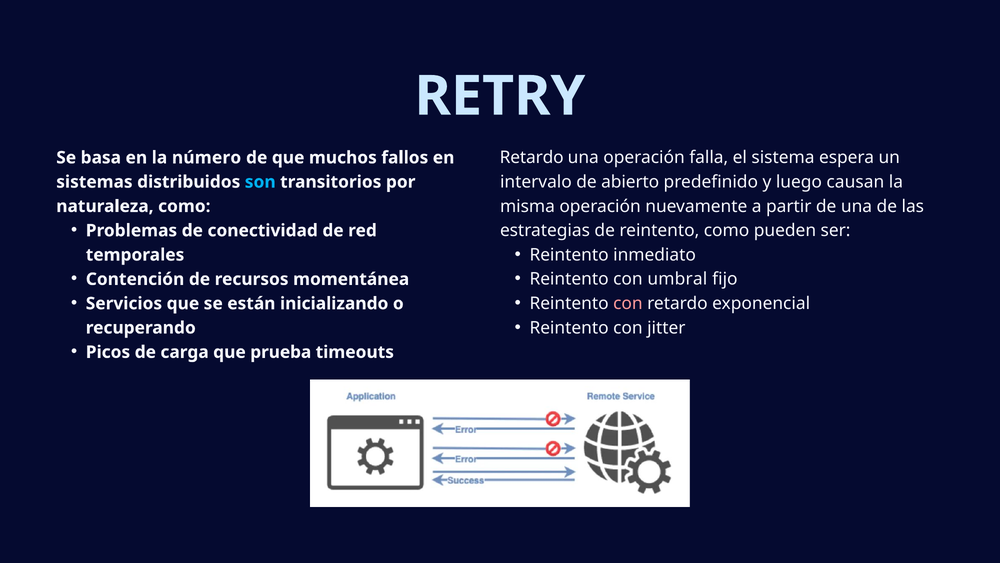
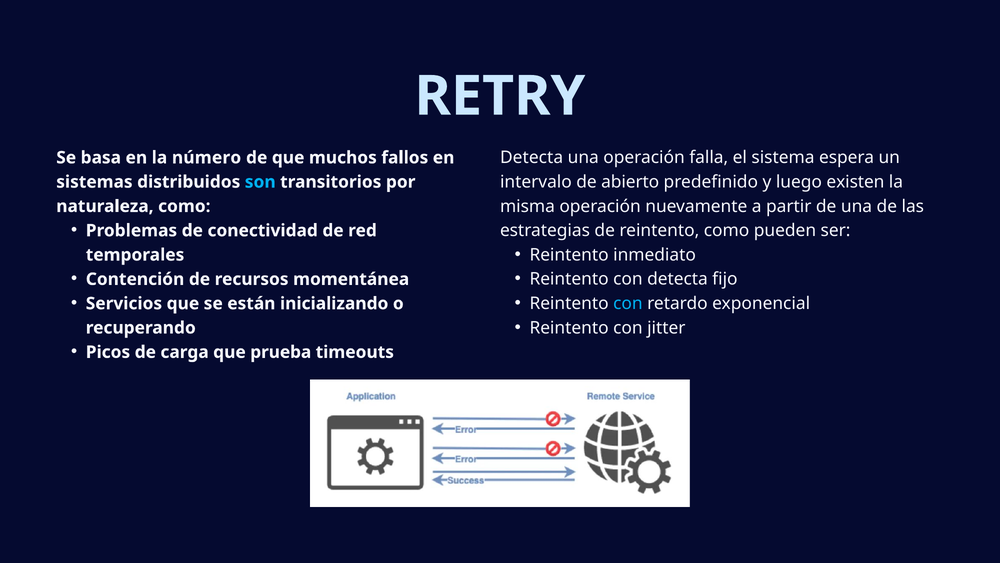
Retardo: Retardo -> Detecta (532, 158)
causan: causan -> existen (855, 182)
con umbral: umbral -> detecta (677, 279)
con colour: pink -> light blue (628, 303)
